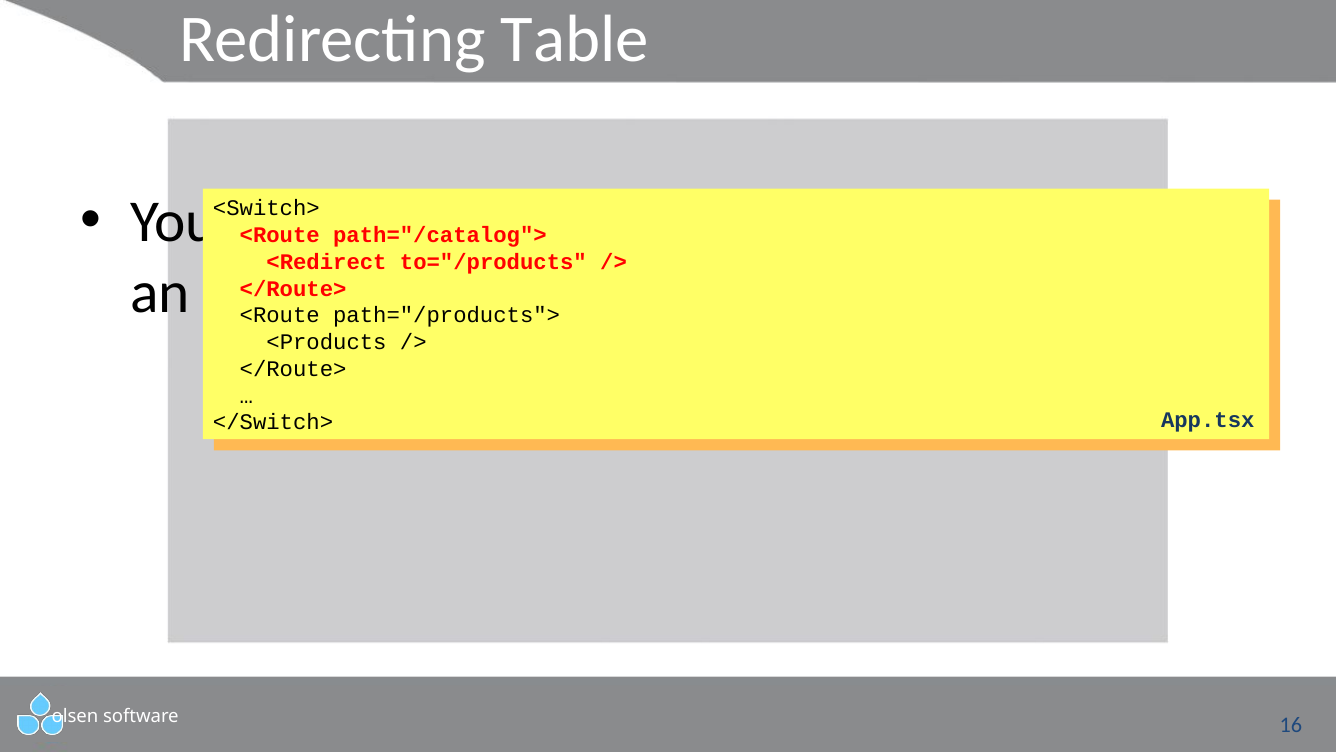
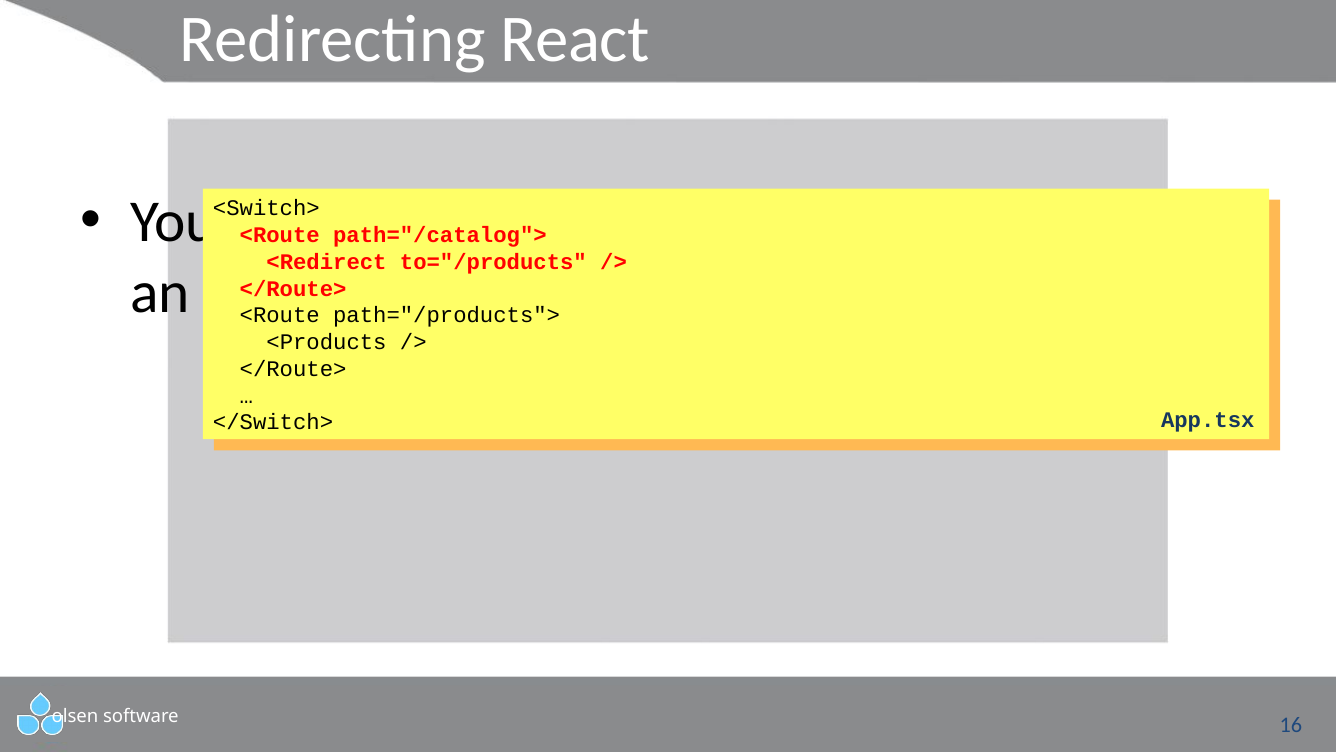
Table: Table -> React (575, 40)
